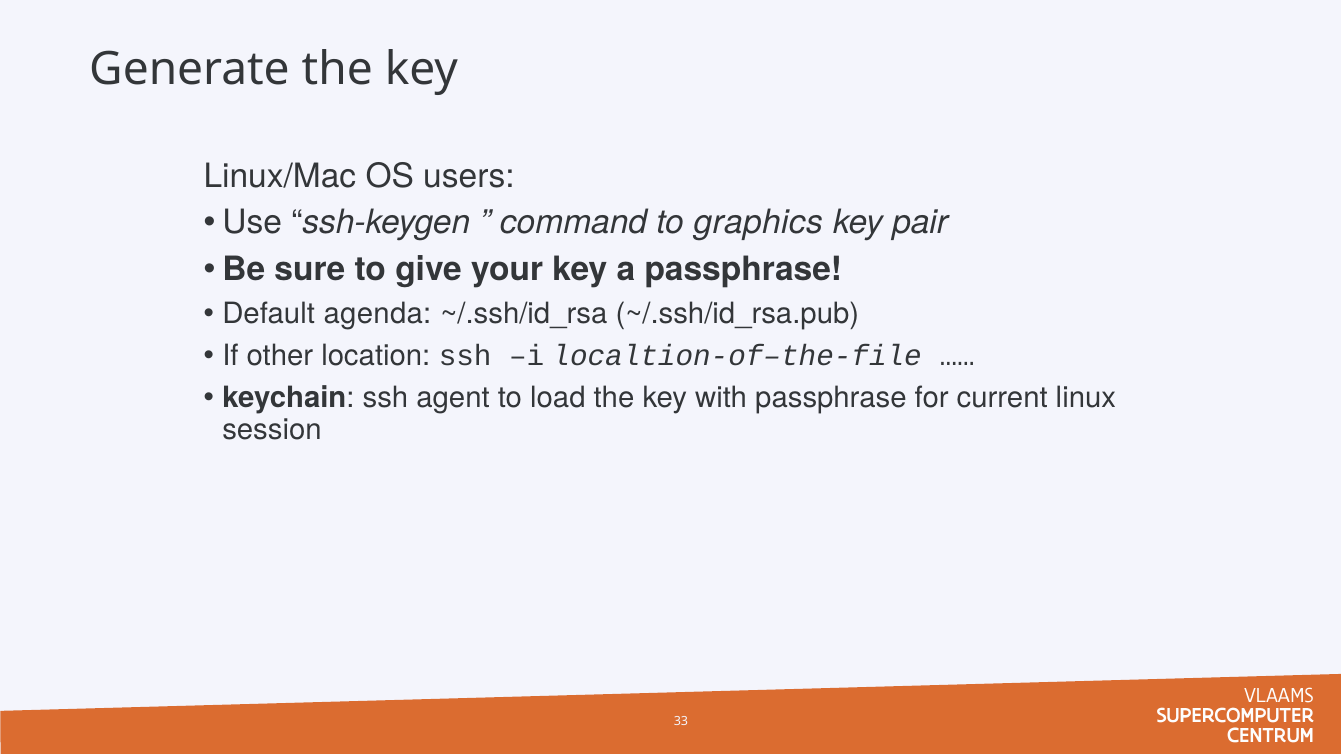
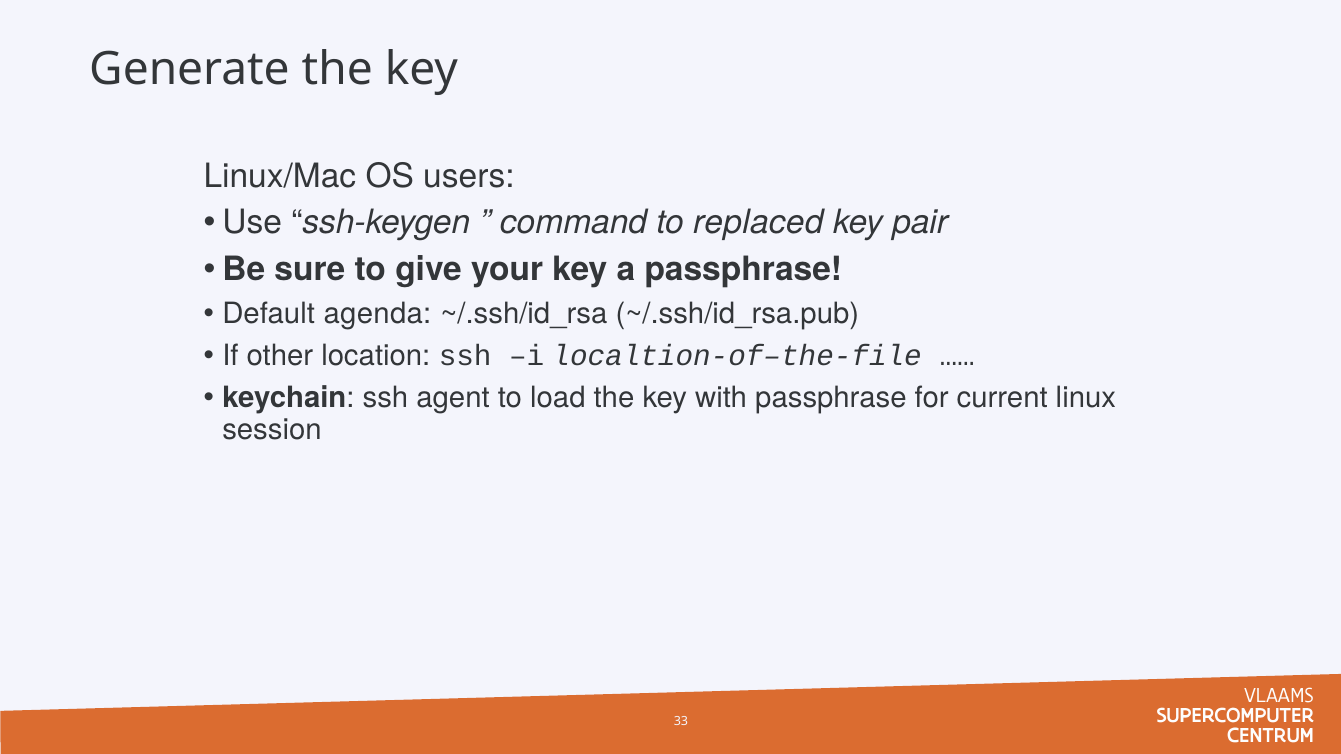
graphics: graphics -> replaced (758, 223)
